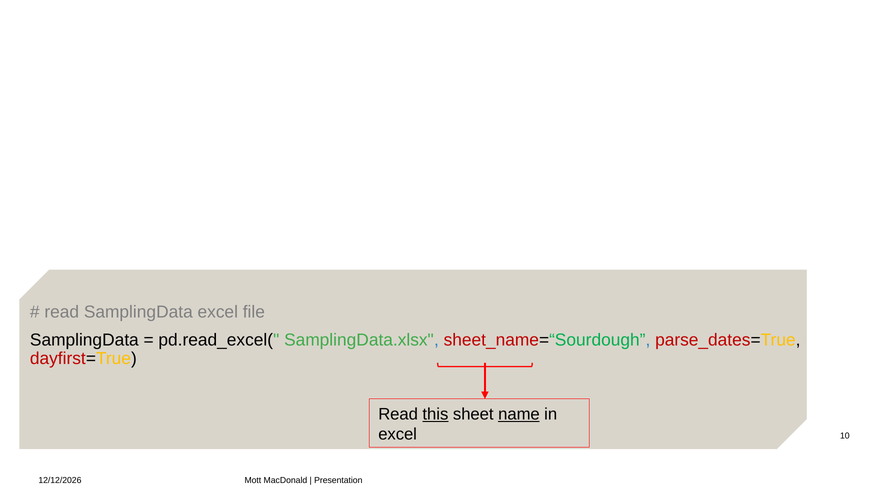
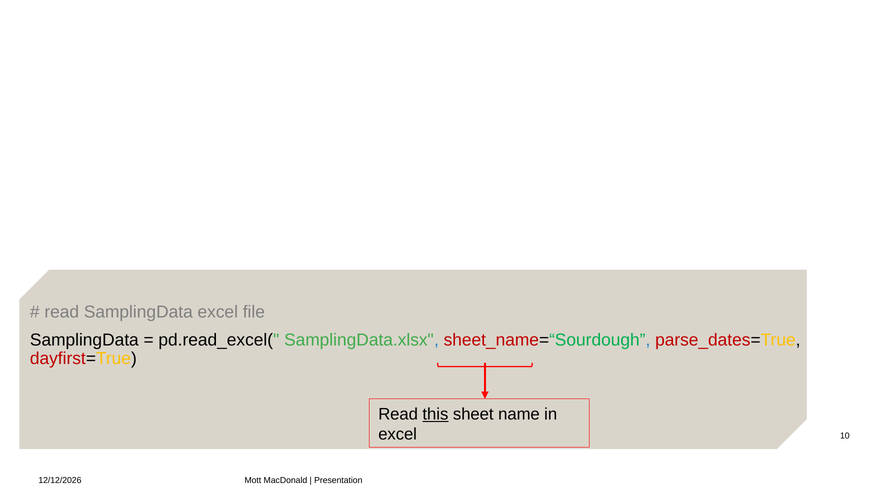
name underline: present -> none (519, 414)
